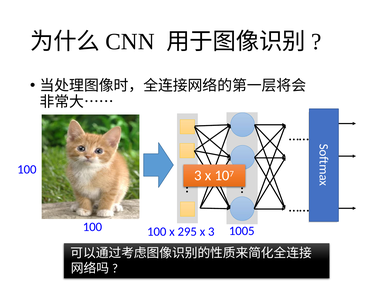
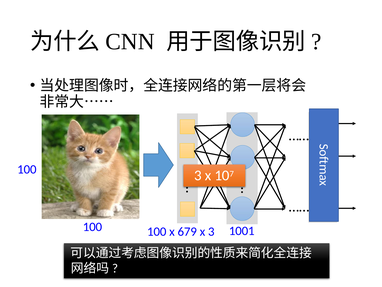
295: 295 -> 679 (187, 231)
1005: 1005 -> 1001 (242, 231)
